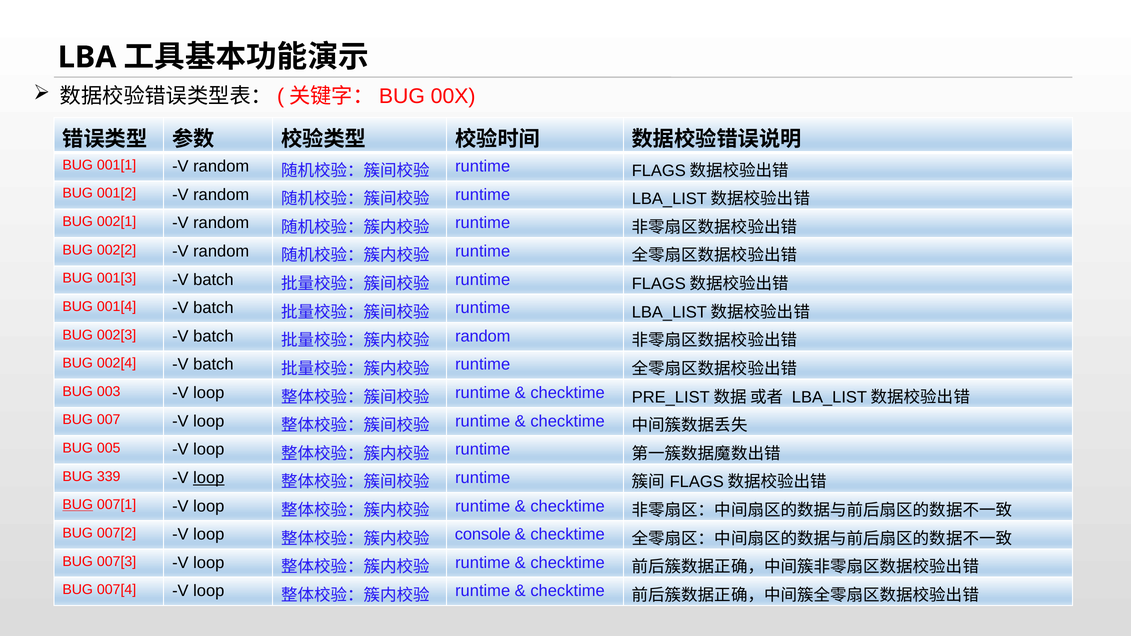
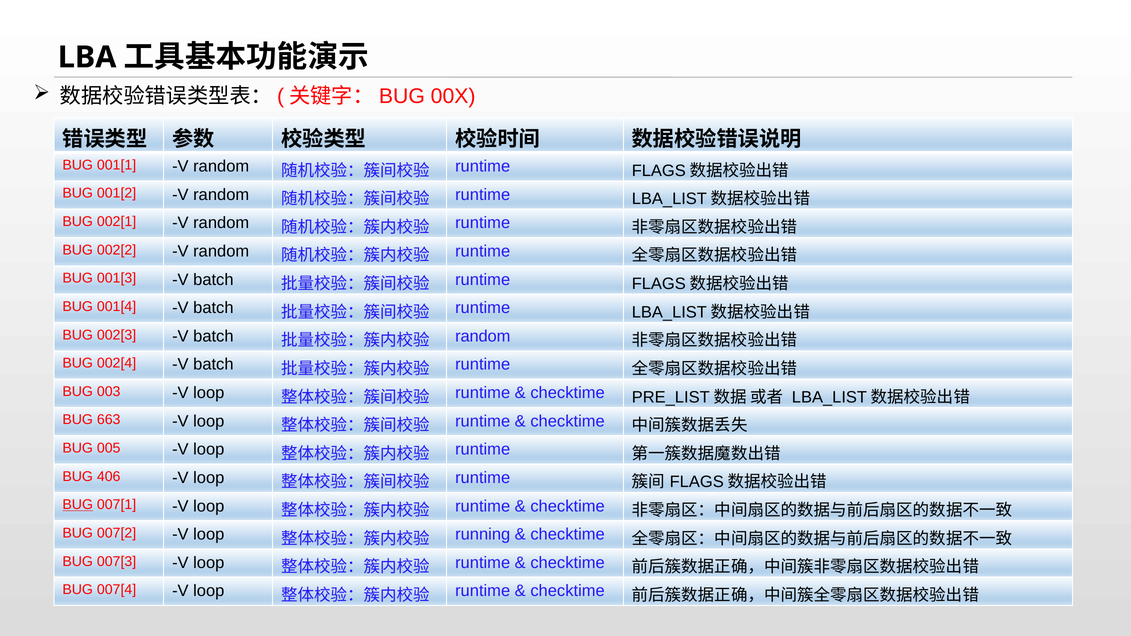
007: 007 -> 663 (109, 420)
339: 339 -> 406 (109, 477)
loop underline: present -> none (209, 478)
console: console -> running (483, 535)
